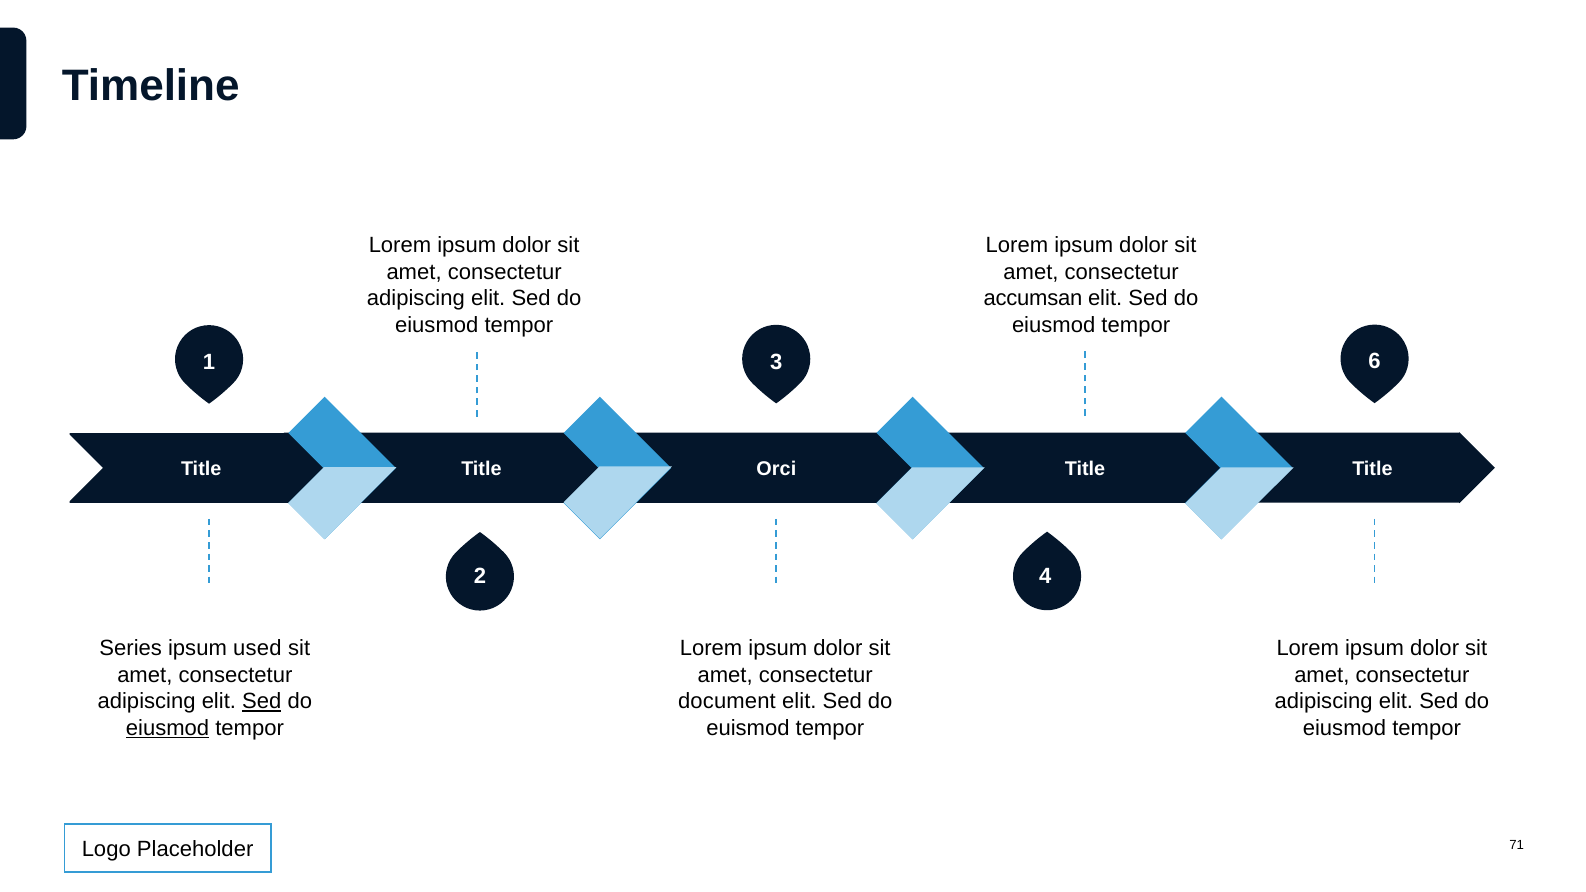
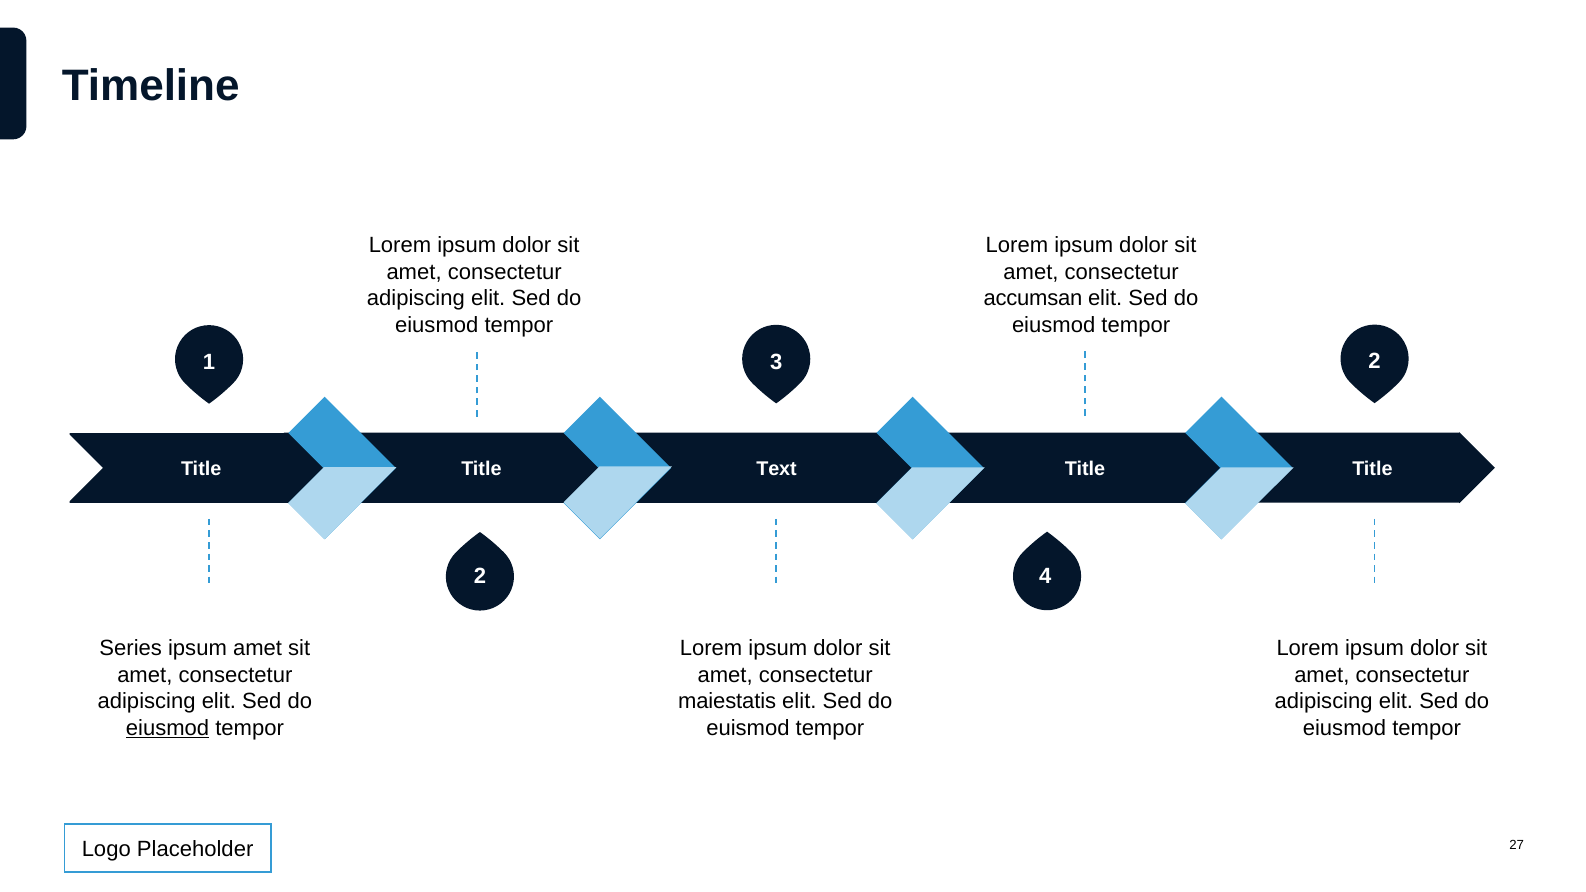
3 6: 6 -> 2 (1375, 362)
Orci: Orci -> Text (776, 469)
ipsum used: used -> amet (258, 649)
Sed underline: present -> none (262, 701)
document: document -> maiestatis (727, 701)
71: 71 -> 27 (1517, 845)
